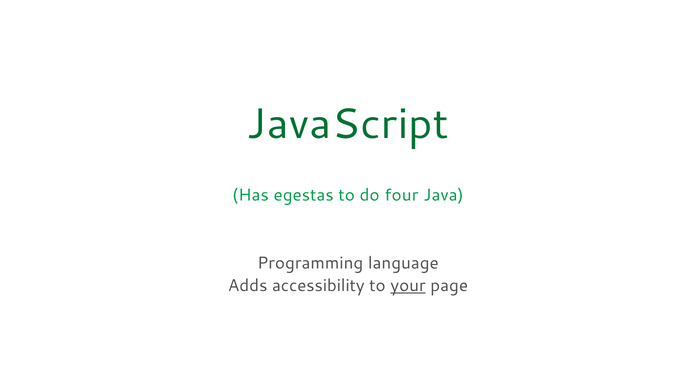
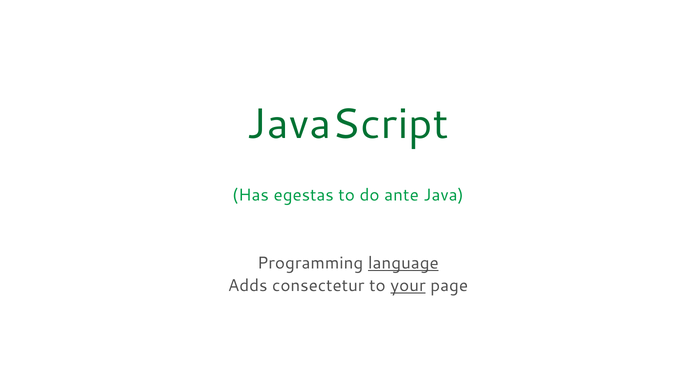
four: four -> ante (402, 195)
language underline: none -> present (403, 263)
accessibility: accessibility -> consectetur (318, 286)
